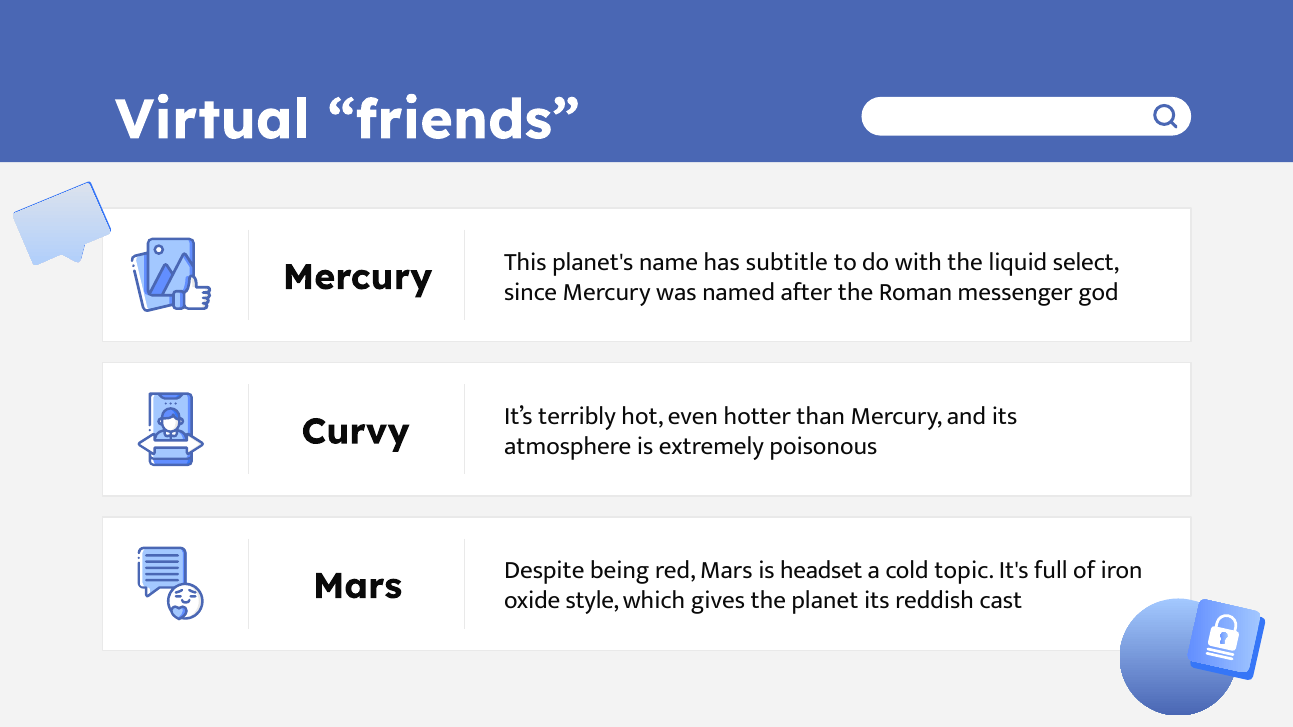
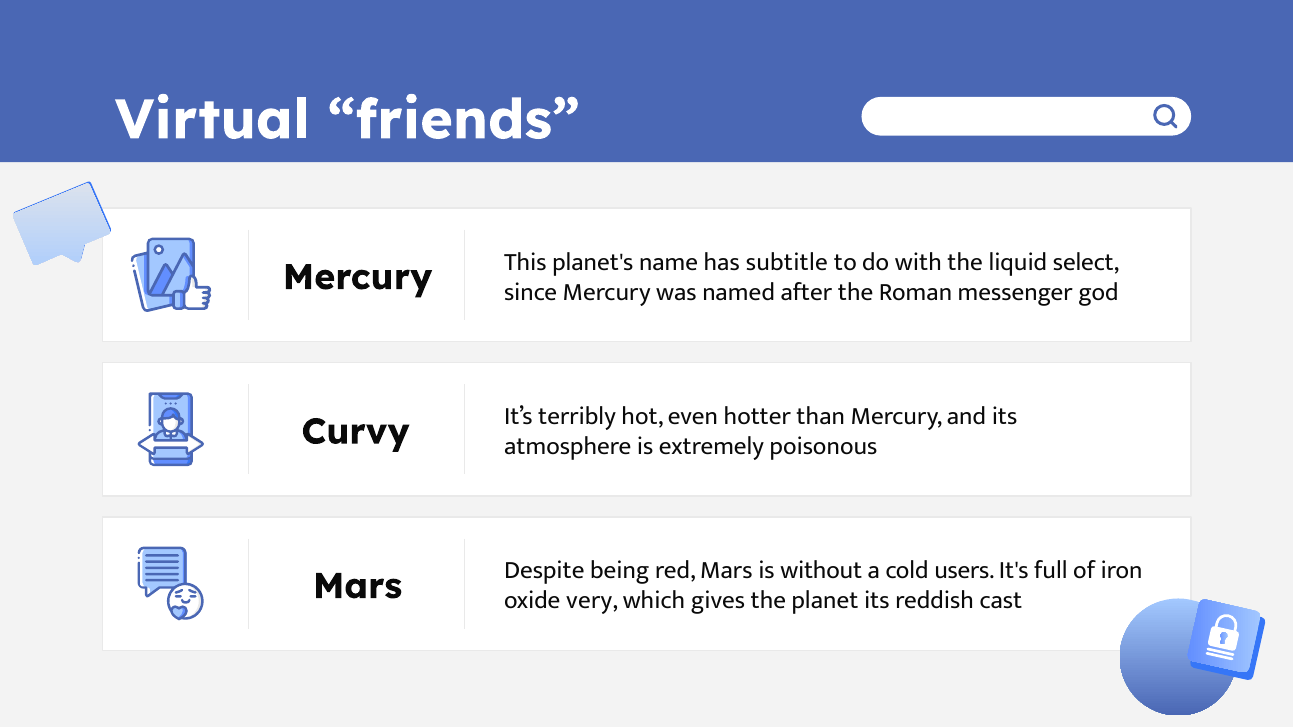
headset: headset -> without (821, 570)
topic: topic -> users (964, 570)
style: style -> very (592, 601)
